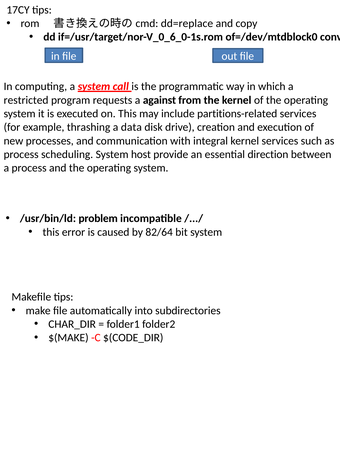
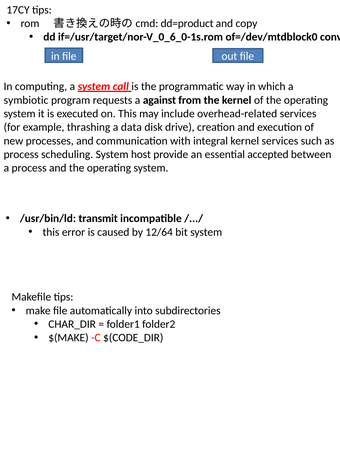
dd=replace: dd=replace -> dd=product (187, 23)
restricted: restricted -> symbiotic (26, 100)
partitions-related: partitions-related -> overhead-related (237, 114)
direction: direction -> accepted (268, 155)
problem: problem -> transmit (98, 219)
82/64: 82/64 -> 12/64 (159, 232)
